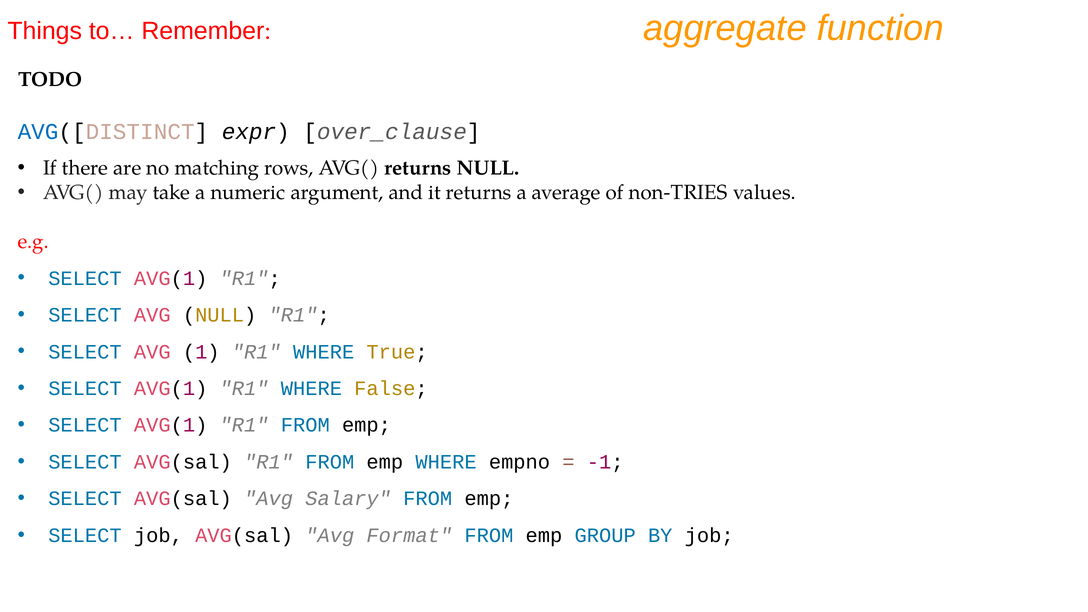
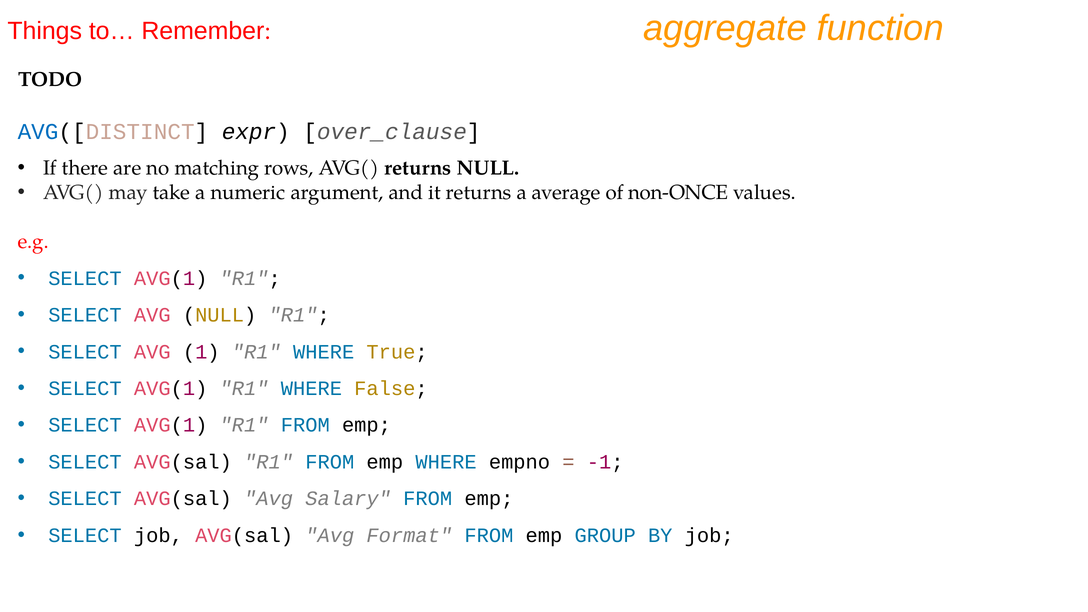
non-TRIES: non-TRIES -> non-ONCE (678, 193)
